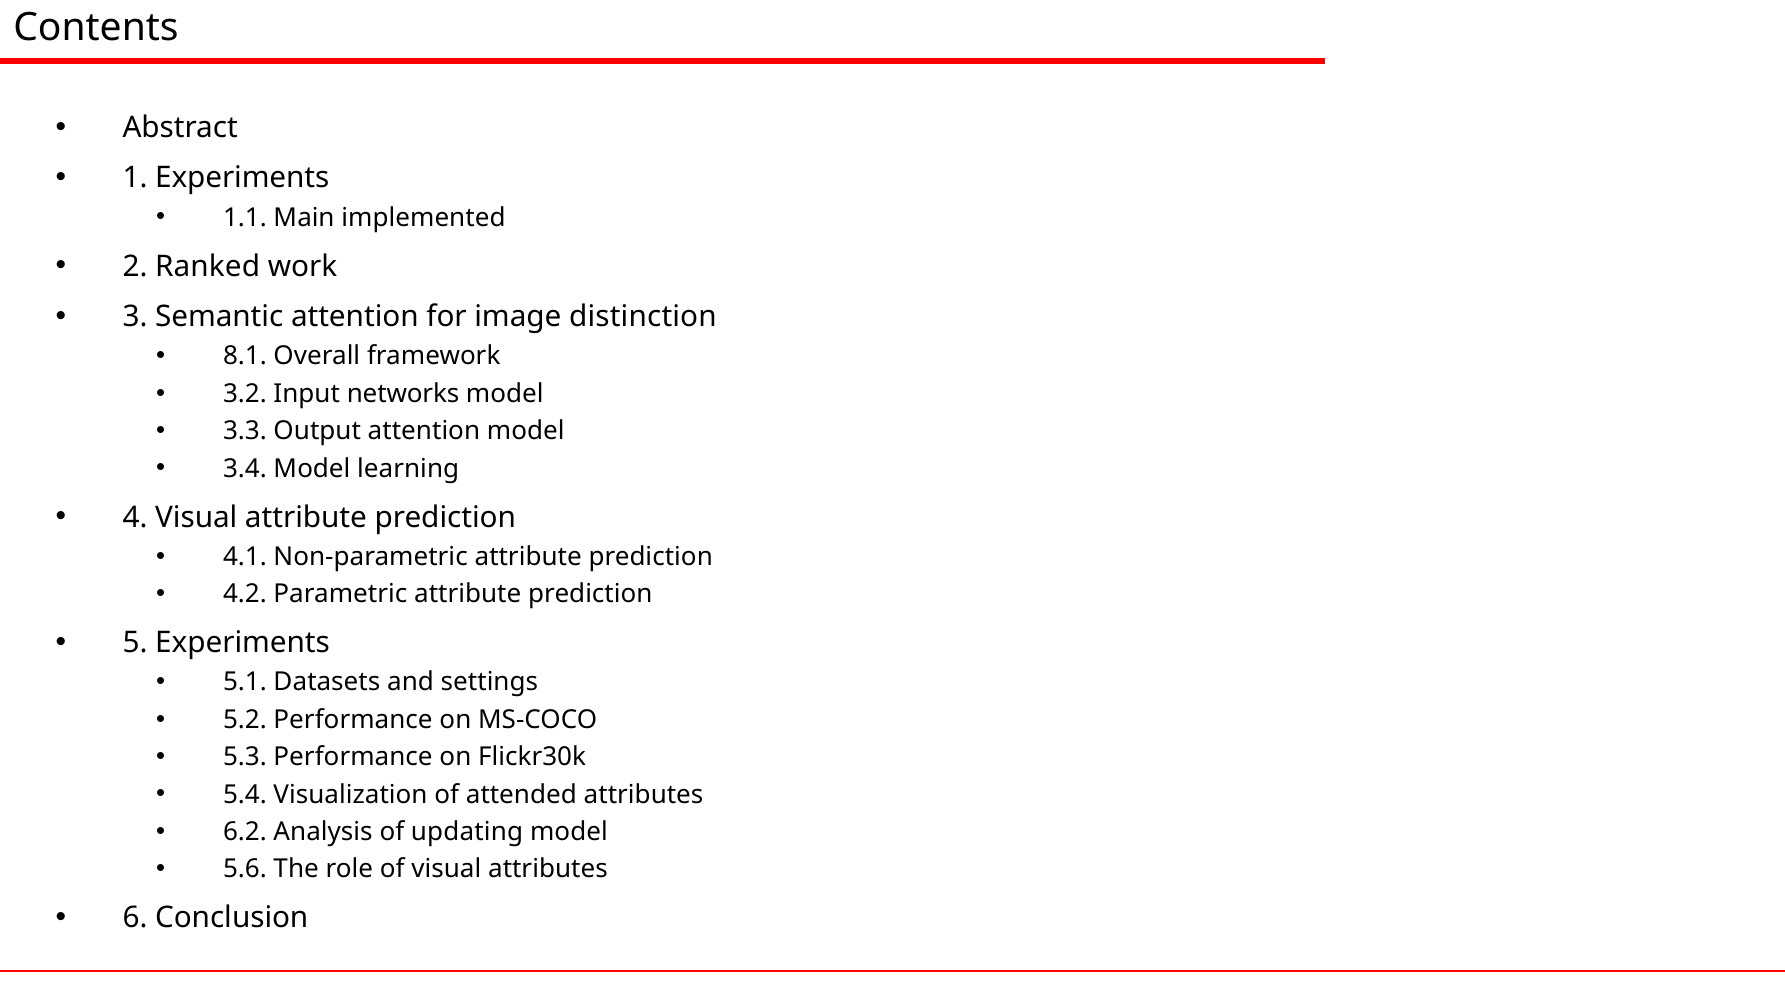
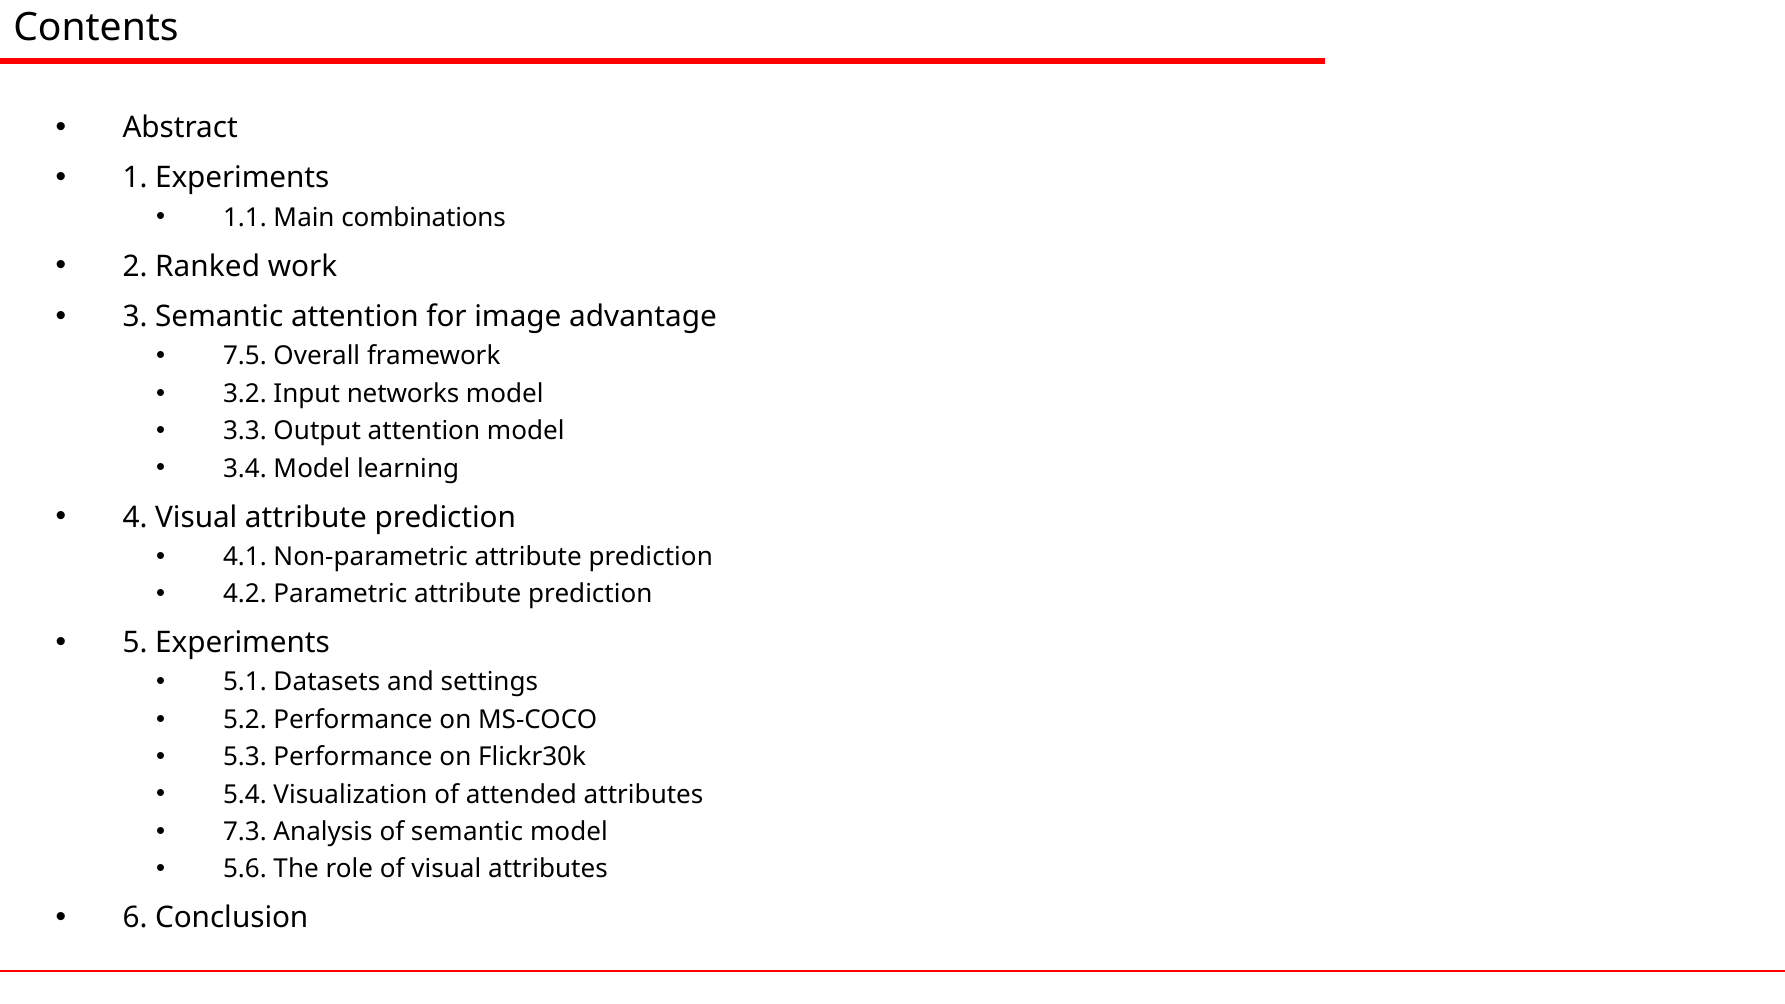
implemented: implemented -> combinations (424, 218)
distinction: distinction -> advantage (643, 317)
8.1: 8.1 -> 7.5 (245, 356)
6.2: 6.2 -> 7.3 (245, 832)
of updating: updating -> semantic (467, 832)
